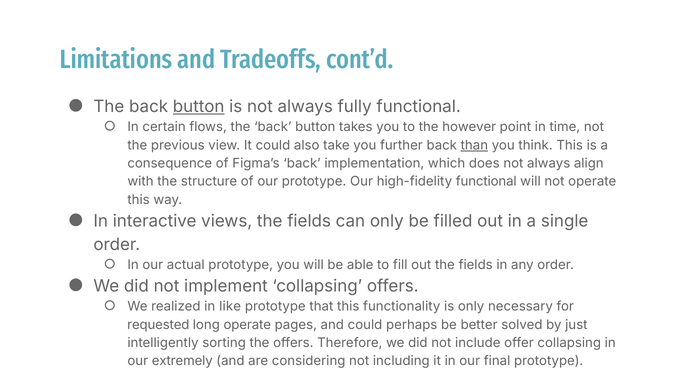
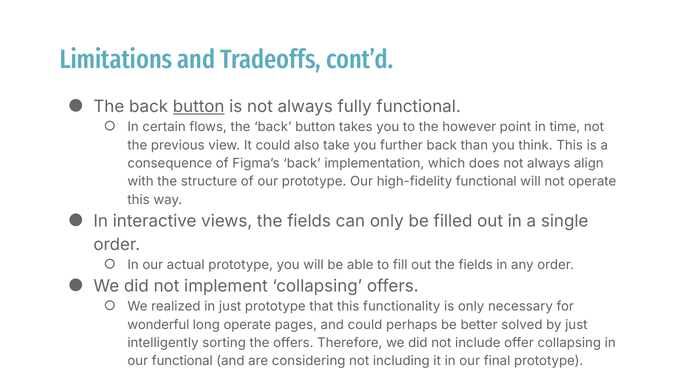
than underline: present -> none (474, 145)
in like: like -> just (230, 306)
requested: requested -> wonderful (158, 325)
our extremely: extremely -> functional (182, 361)
